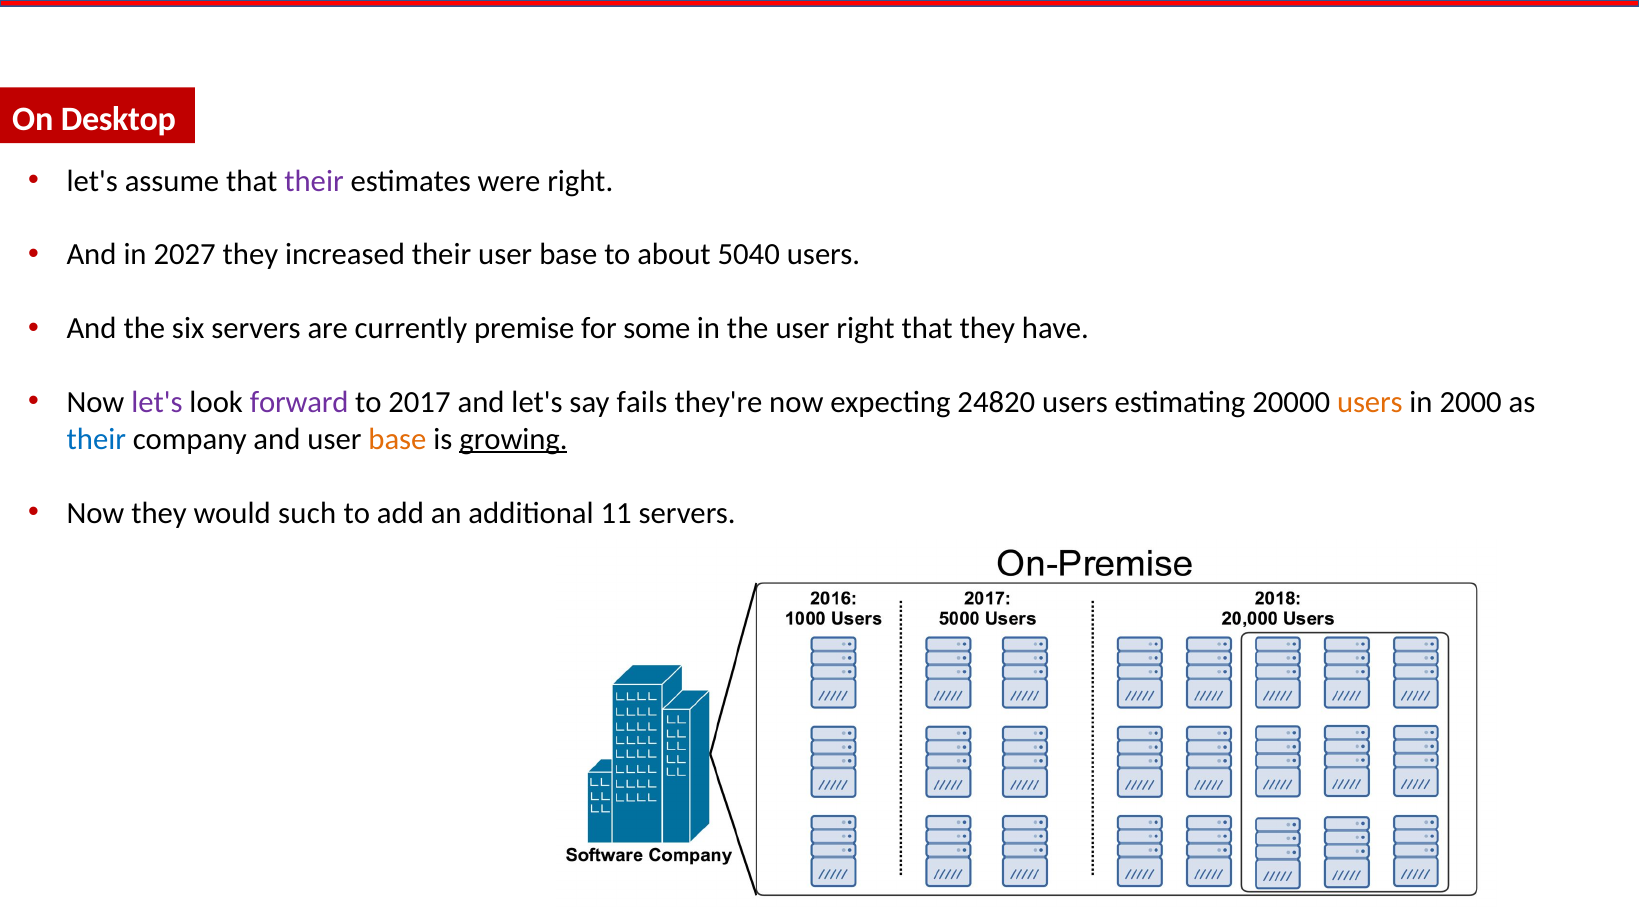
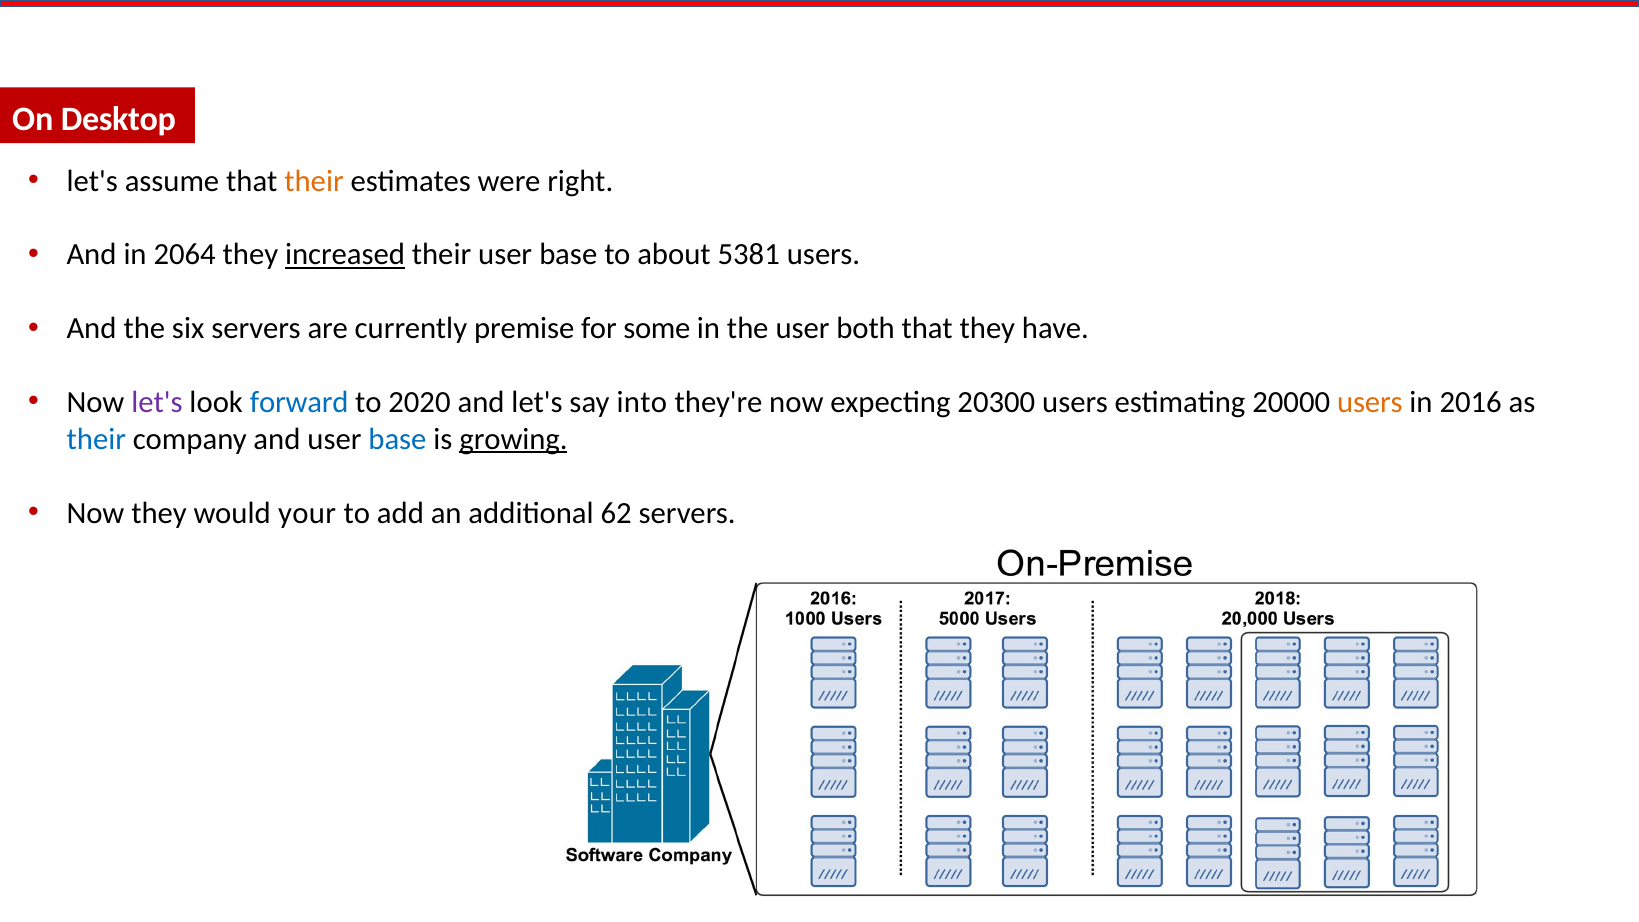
their colour: purple -> orange (314, 181)
2027: 2027 -> 2064 (185, 255)
increased underline: none -> present (345, 255)
5040: 5040 -> 5381 (749, 255)
user right: right -> both (866, 328)
forward colour: purple -> blue (299, 402)
2017: 2017 -> 2020 (419, 402)
fails: fails -> into (642, 402)
24820: 24820 -> 20300 (996, 402)
2000: 2000 -> 2016 (1471, 402)
base colour: orange -> blue (397, 439)
such: such -> your (307, 513)
11: 11 -> 62 (616, 513)
